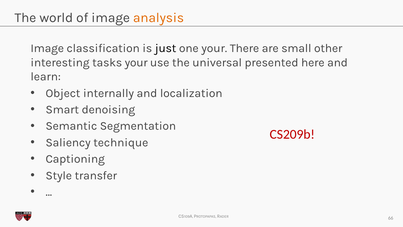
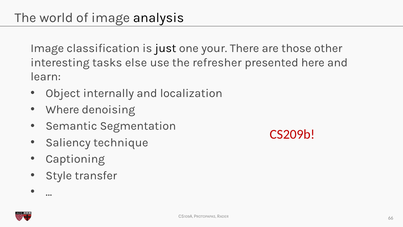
analysis colour: orange -> black (159, 18)
small: small -> those (296, 48)
tasks your: your -> else (136, 62)
universal: universal -> refresher (217, 62)
Smart: Smart -> Where (62, 109)
